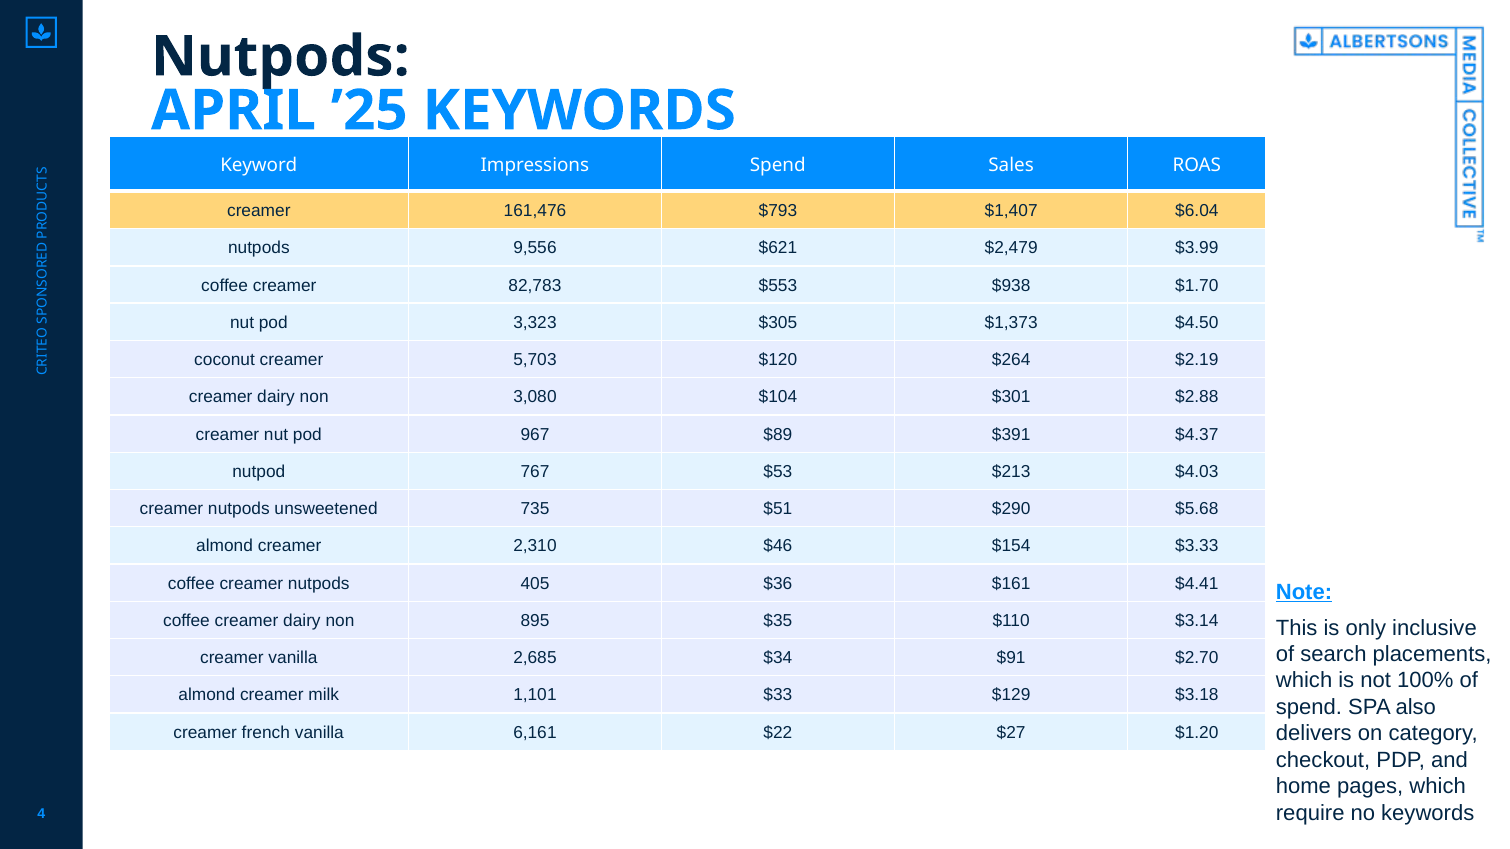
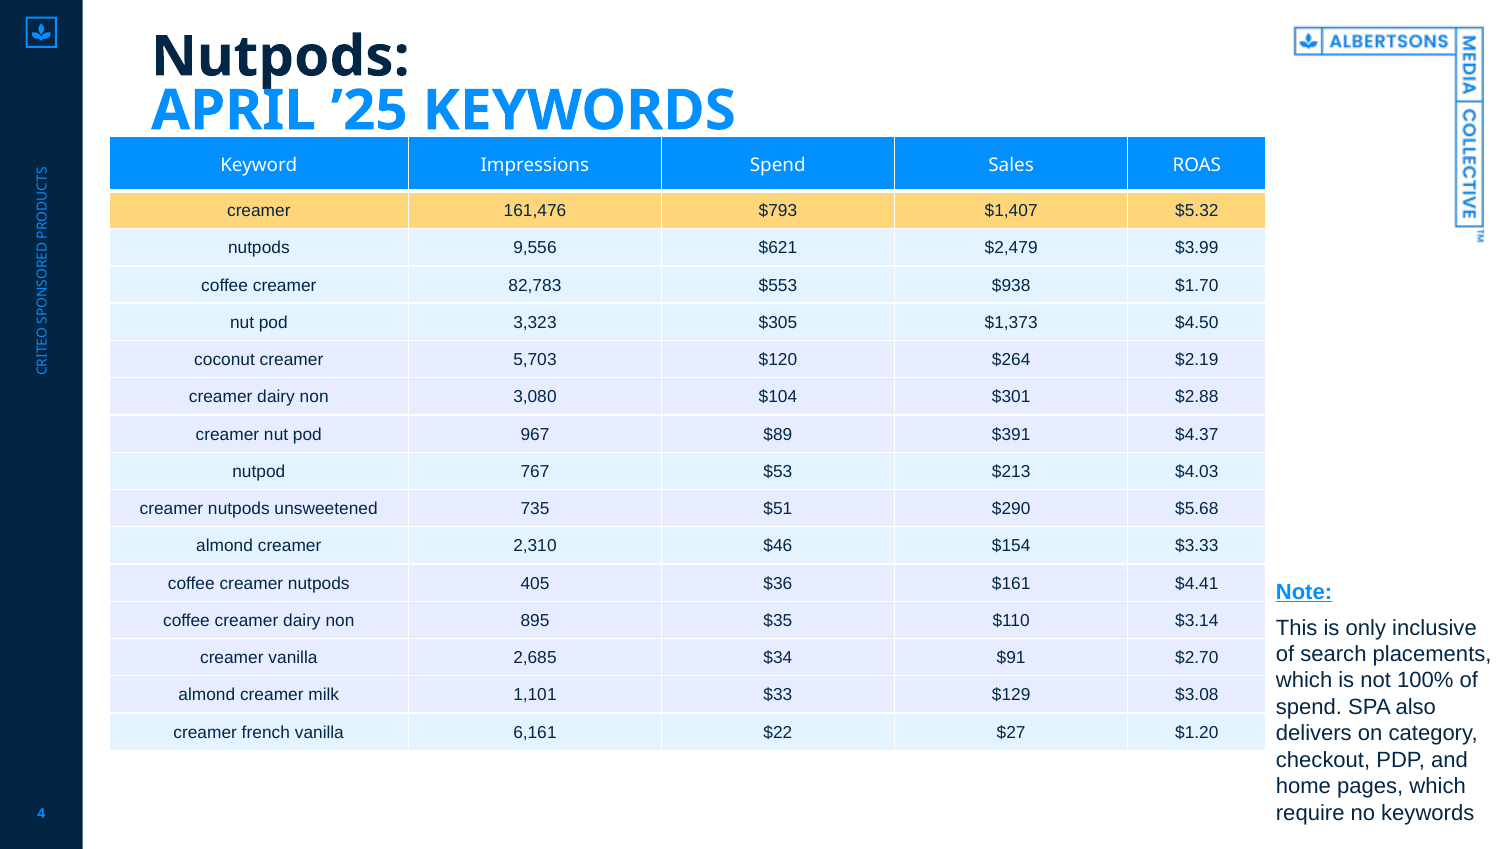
$6.04: $6.04 -> $5.32 (1197, 211)
$3.18: $3.18 -> $3.08 (1197, 696)
